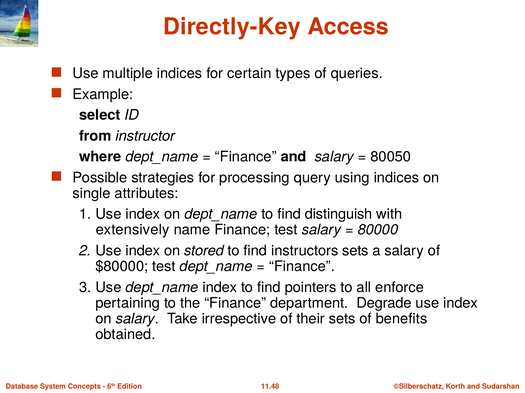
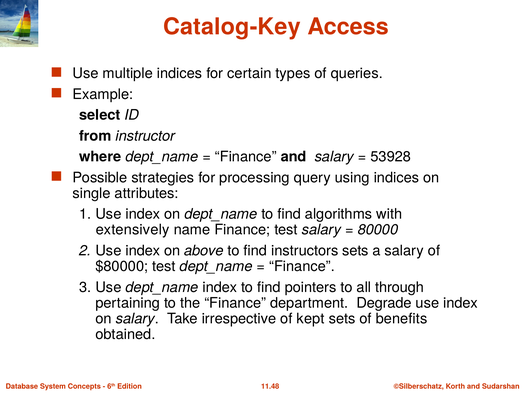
Directly-Key: Directly-Key -> Catalog-Key (232, 27)
80050: 80050 -> 53928 (391, 157)
distinguish: distinguish -> algorithms (339, 215)
stored: stored -> above (204, 251)
enforce: enforce -> through (400, 288)
their: their -> kept (311, 319)
